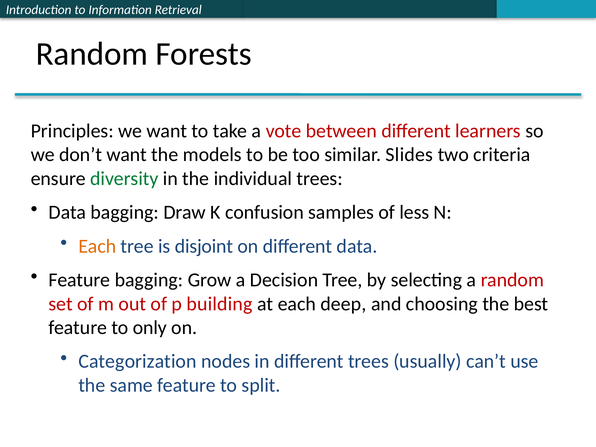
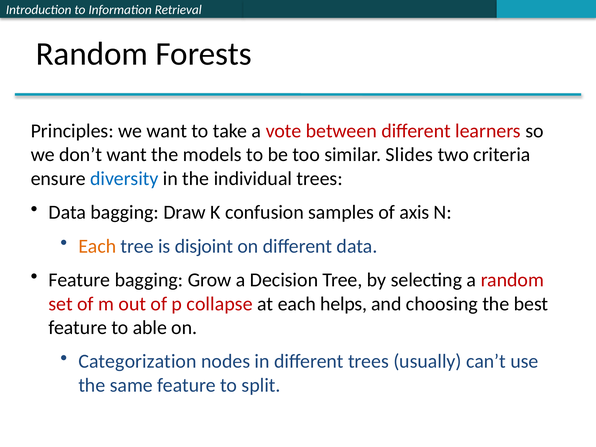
diversity colour: green -> blue (124, 179)
less: less -> axis (414, 212)
building: building -> collapse (220, 304)
deep: deep -> helps (344, 304)
only: only -> able (150, 328)
